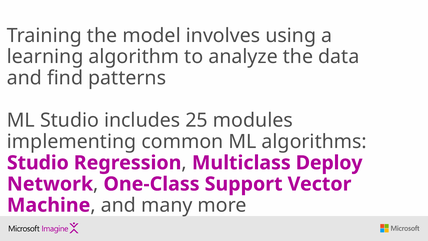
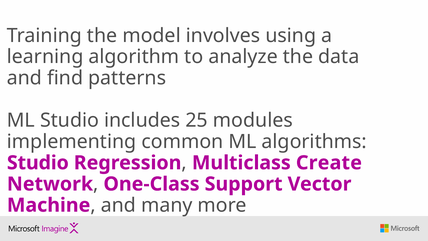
Deploy: Deploy -> Create (329, 163)
